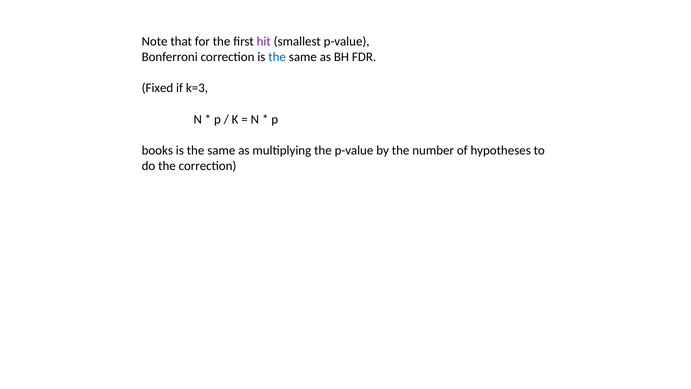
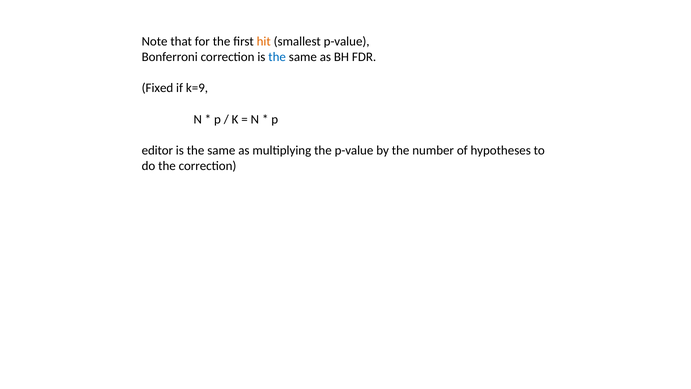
hit colour: purple -> orange (264, 41)
k=3: k=3 -> k=9 (197, 88)
books: books -> editor (157, 150)
